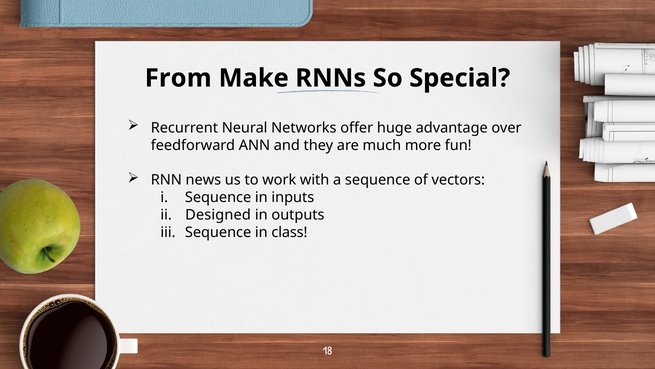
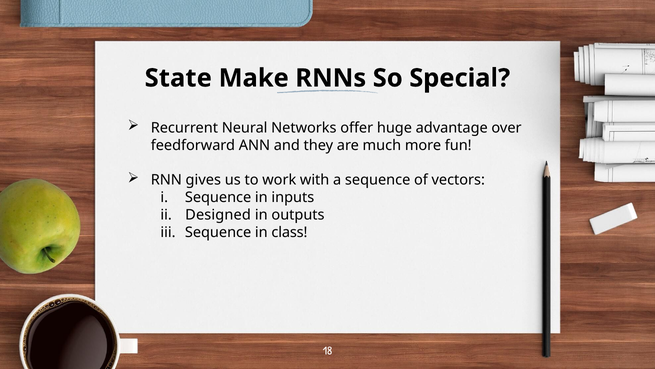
From: From -> State (178, 78)
news: news -> gives (203, 180)
